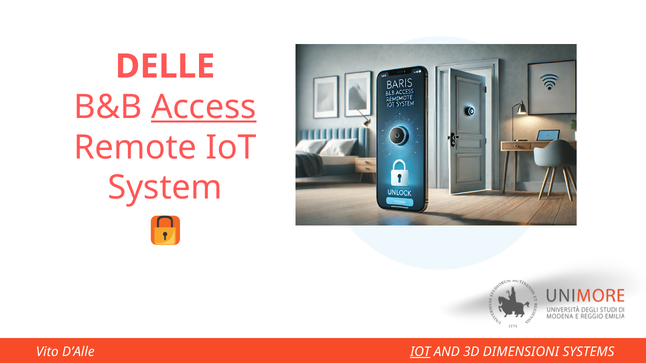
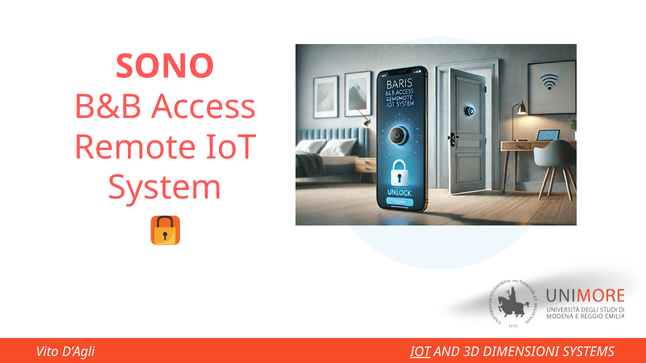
DELLE: DELLE -> SONO (165, 67)
Access underline: present -> none (204, 107)
D’Alle: D’Alle -> D’Agli (78, 352)
